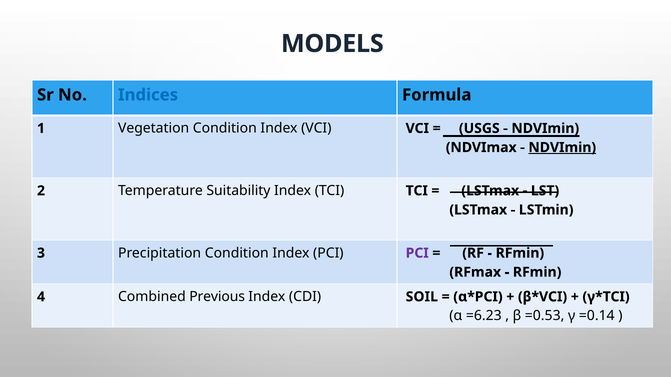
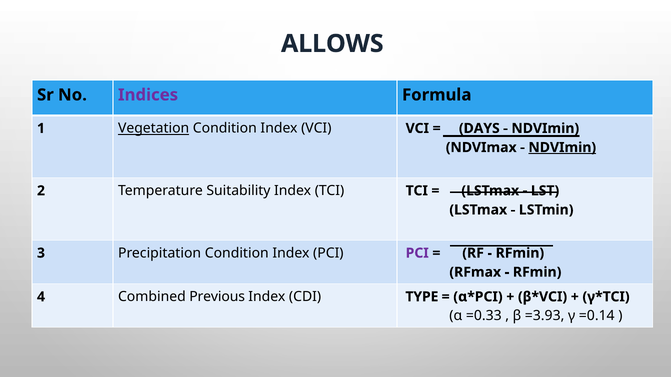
MODELS: MODELS -> ALLOWS (332, 44)
Indices colour: blue -> purple (148, 95)
Vegetation underline: none -> present (154, 129)
USGS: USGS -> DAYS (479, 129)
SOIL: SOIL -> TYPE (422, 297)
=6.23: =6.23 -> =0.33 (484, 316)
=0.53: =0.53 -> =3.93 (545, 316)
